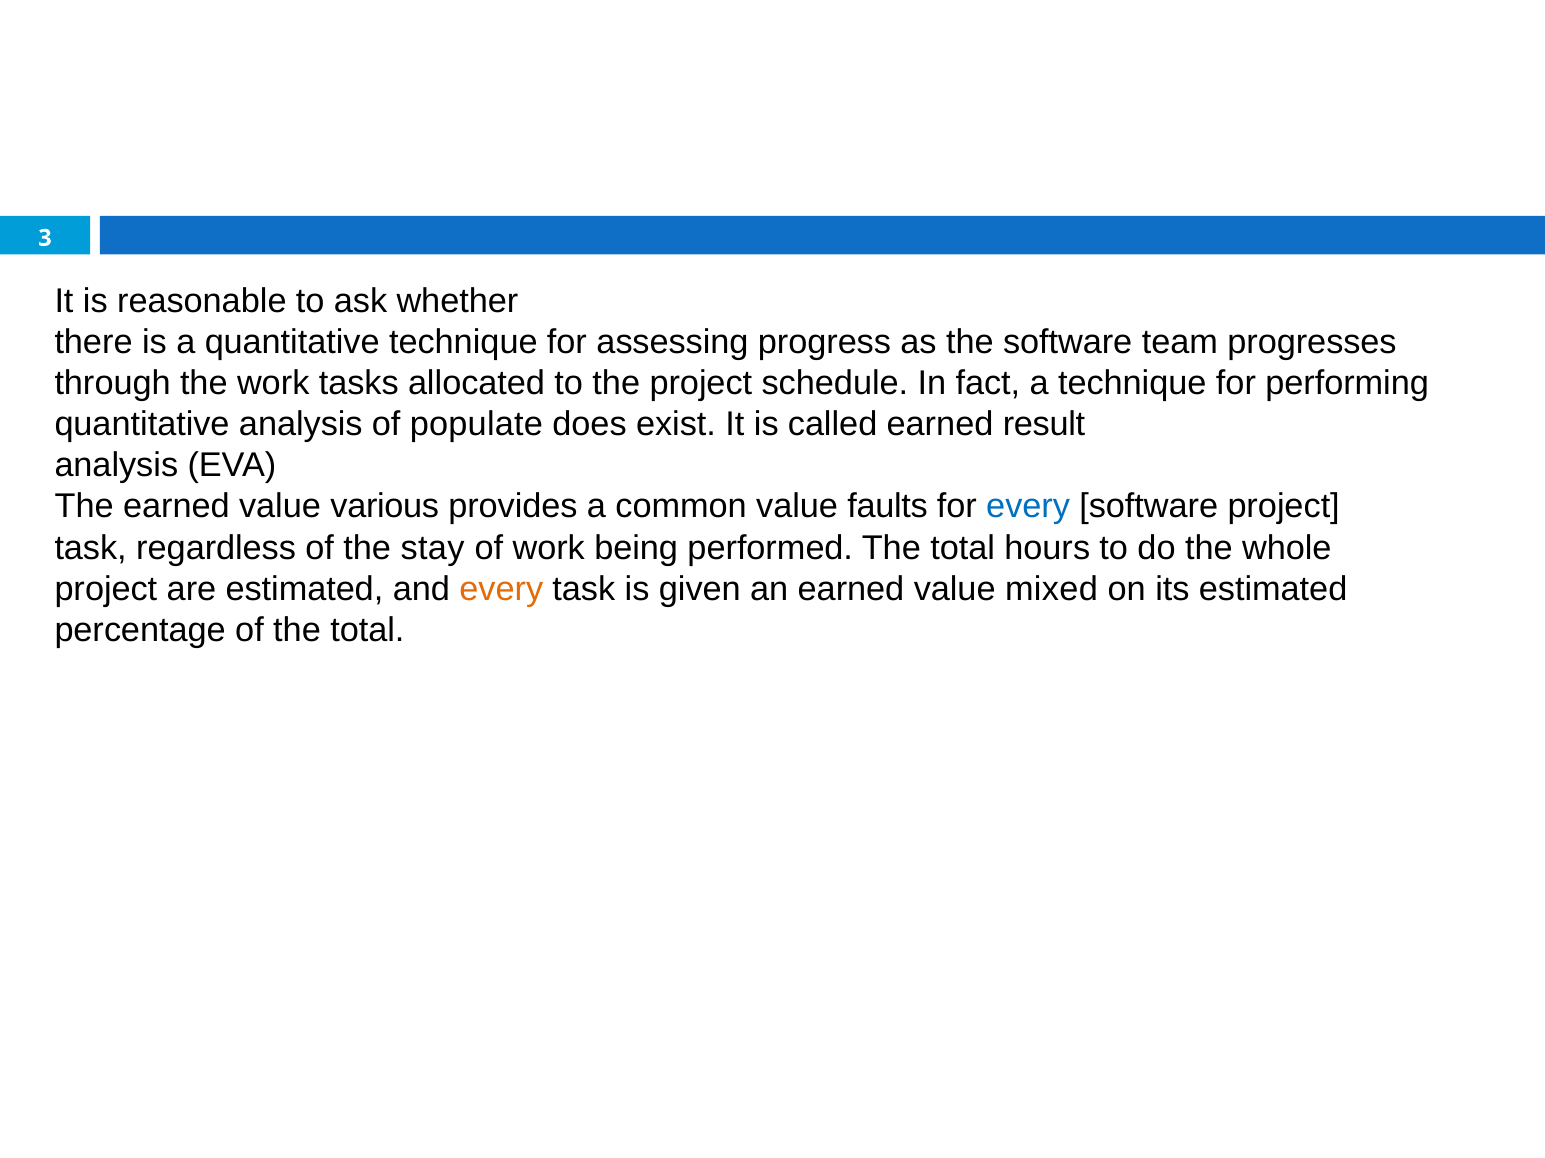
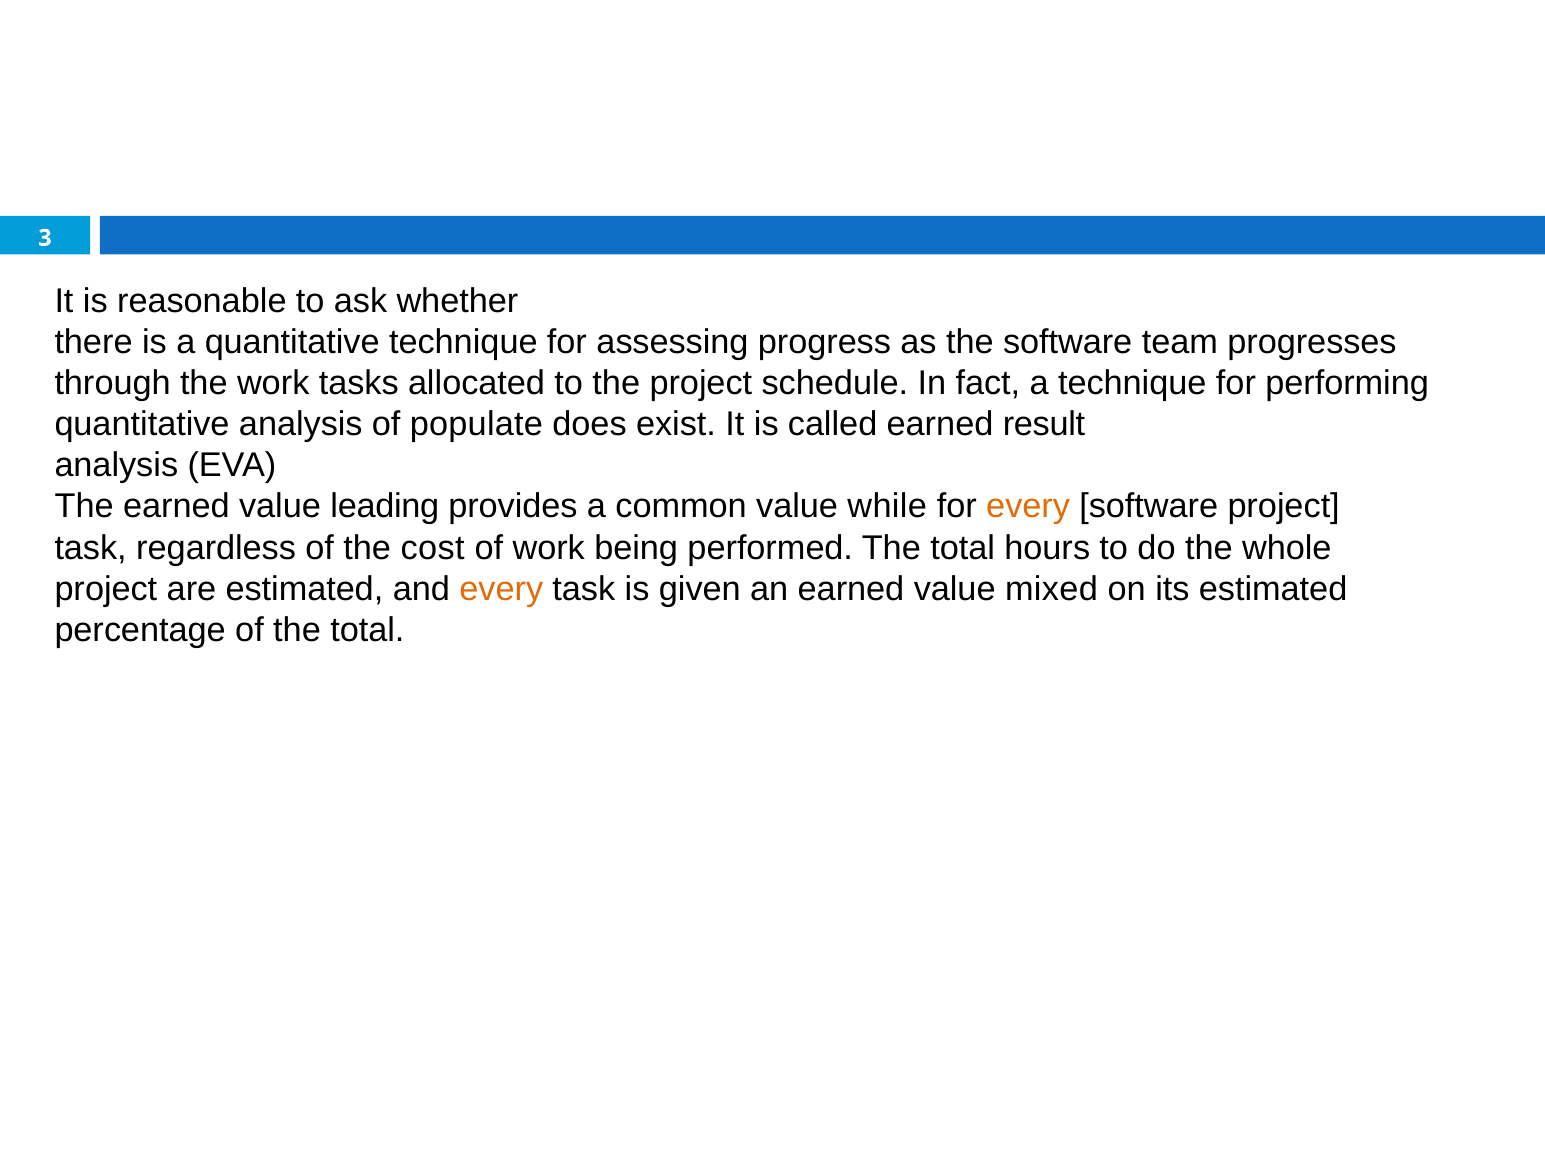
various: various -> leading (385, 507)
faults: faults -> while (887, 507)
every colour: blue -> orange (1028, 507)
stay: stay -> cost (433, 548)
